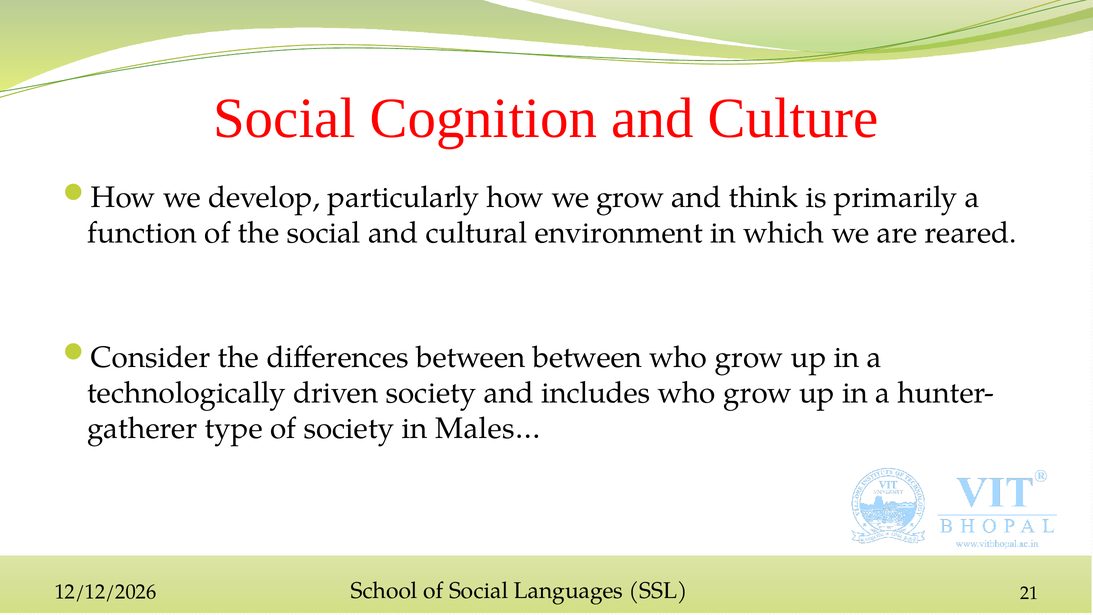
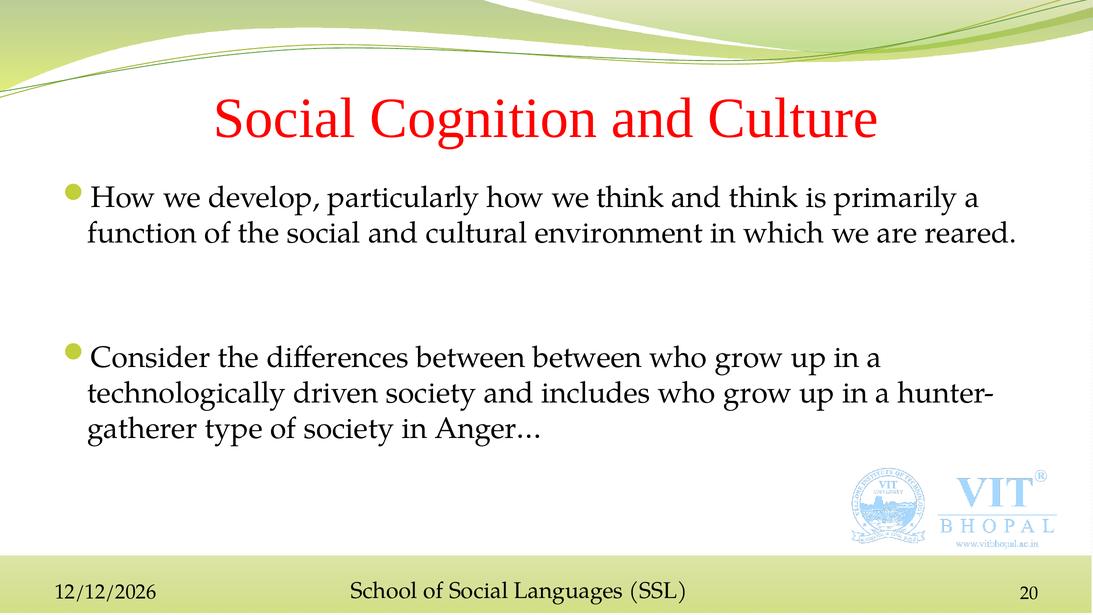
we grow: grow -> think (630, 197)
Males…: Males… -> Anger… (488, 428)
21: 21 -> 20 (1029, 593)
